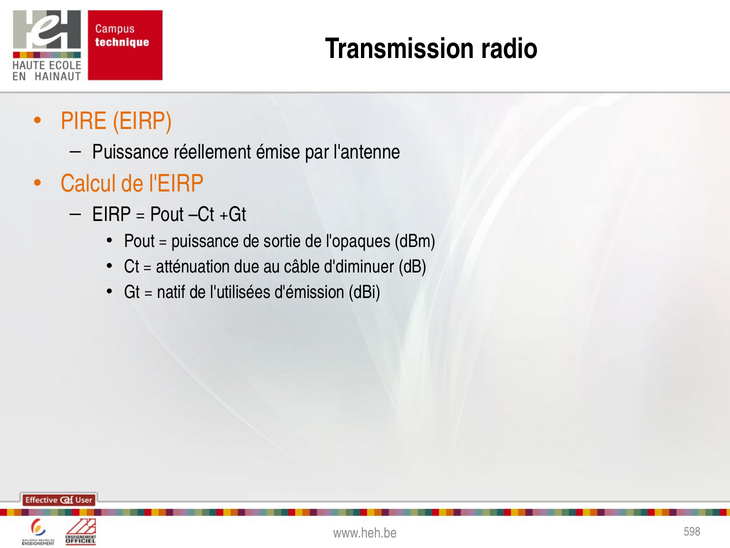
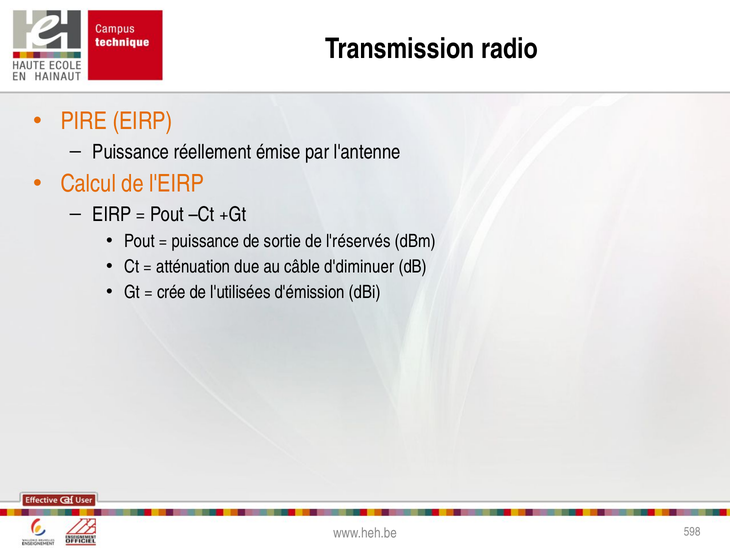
l'opaques: l'opaques -> l'réservés (358, 241)
natif: natif -> crée (171, 292)
